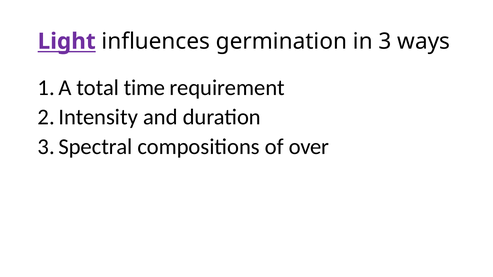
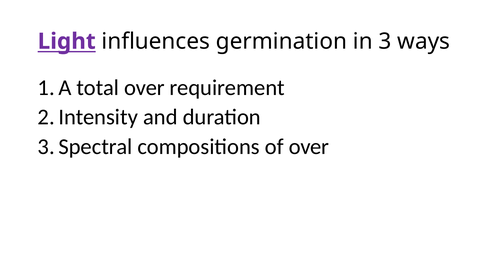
total time: time -> over (144, 88)
